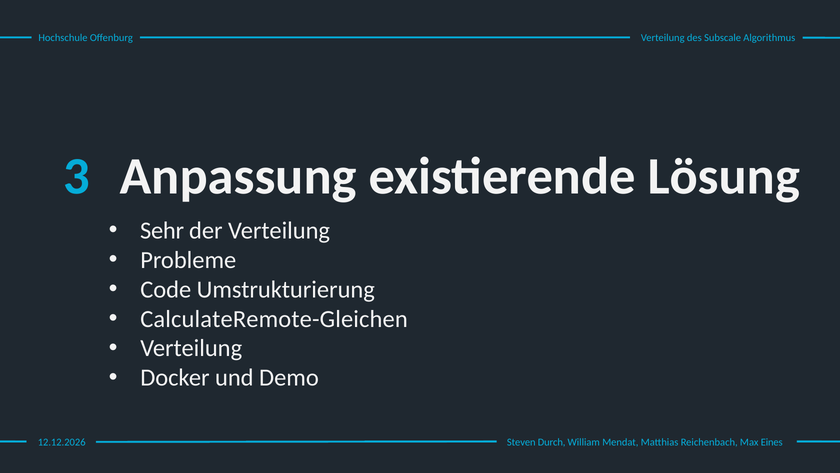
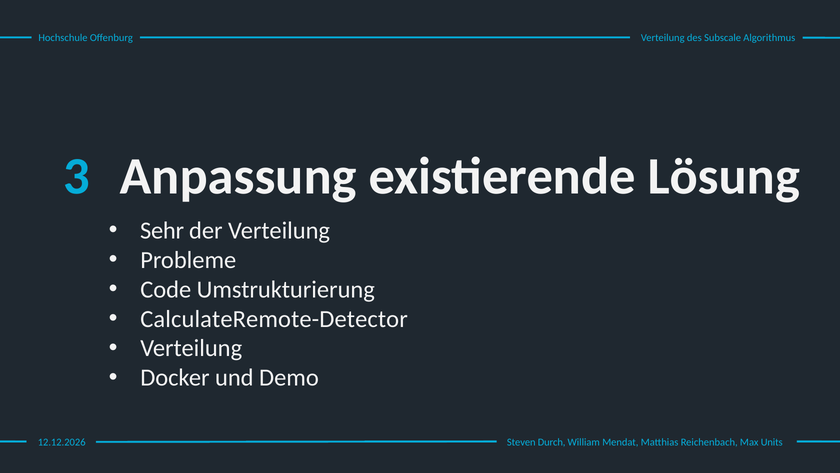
CalculateRemote-Gleichen: CalculateRemote-Gleichen -> CalculateRemote-Detector (274, 319)
Eines: Eines -> Units (772, 442)
